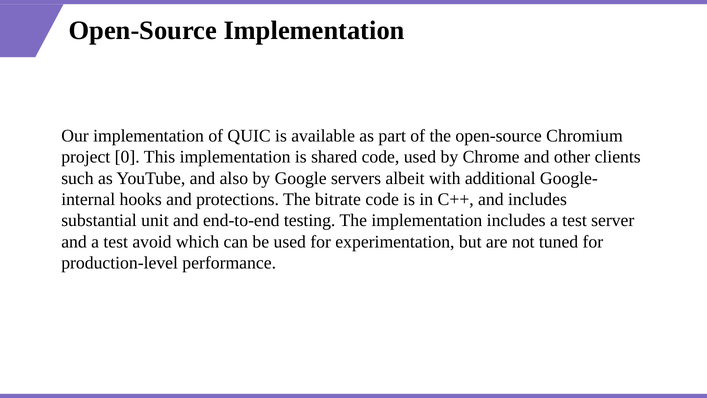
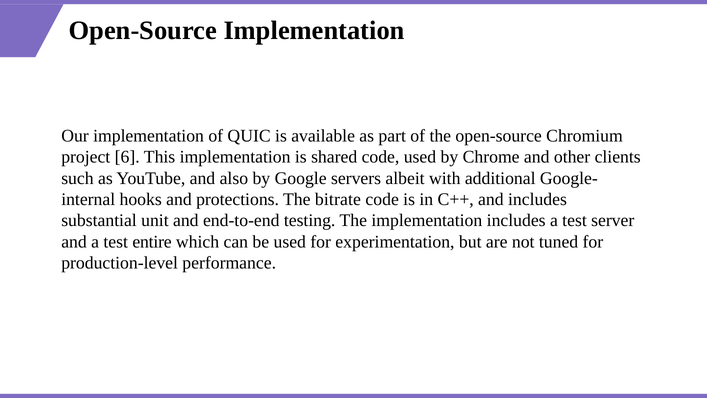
0: 0 -> 6 (127, 157)
avoid: avoid -> entire (152, 242)
